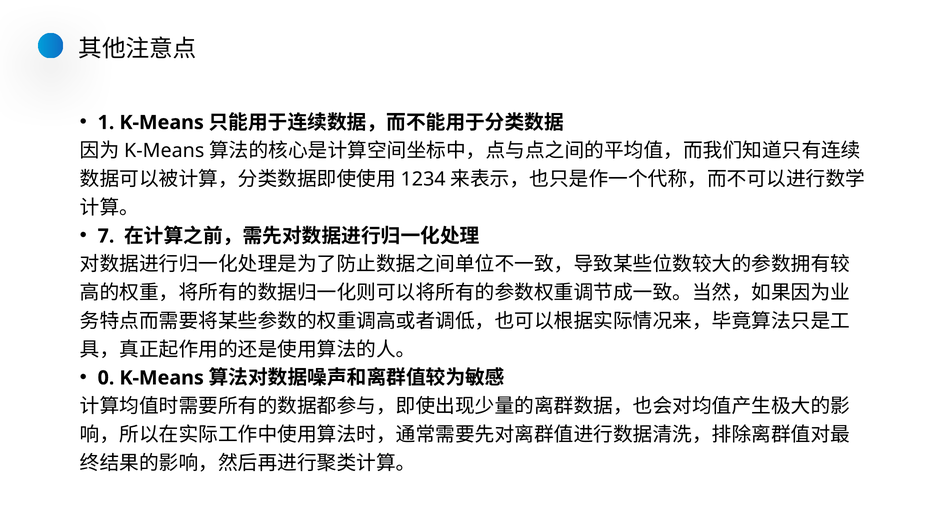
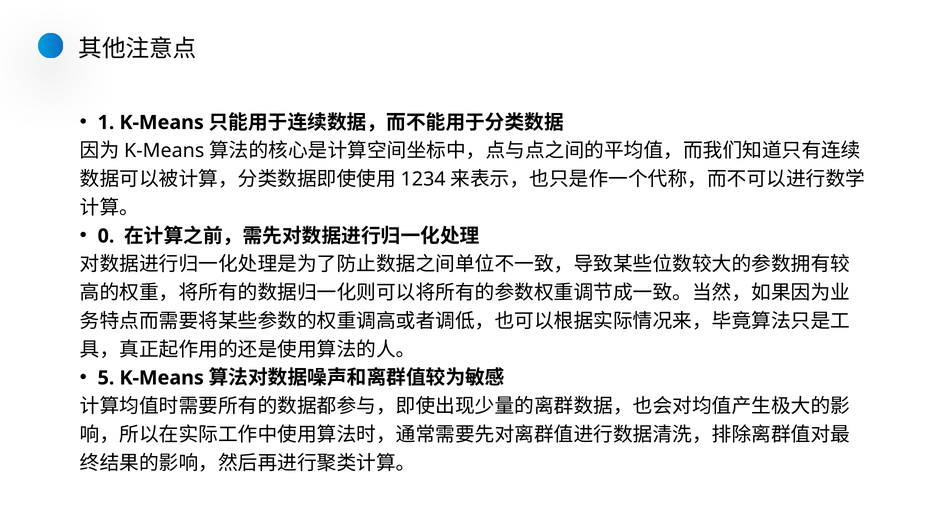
7: 7 -> 0 (106, 236)
0: 0 -> 5 (106, 378)
